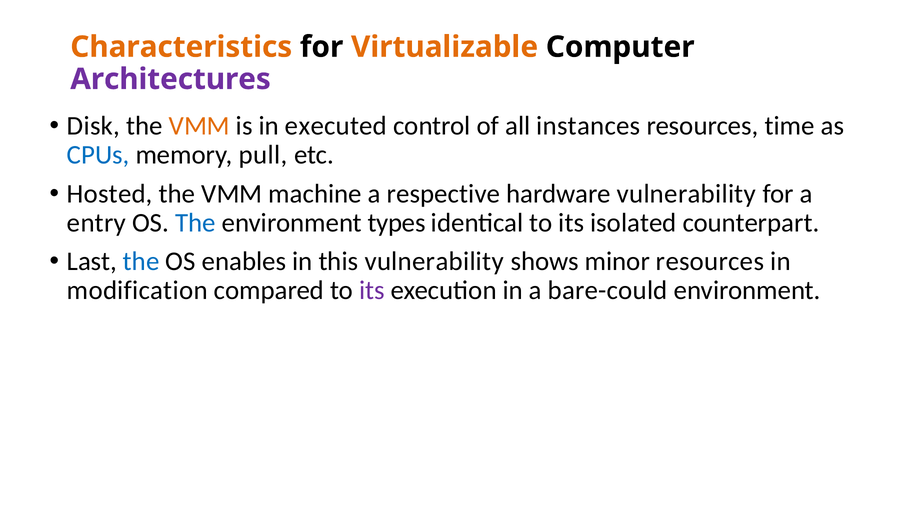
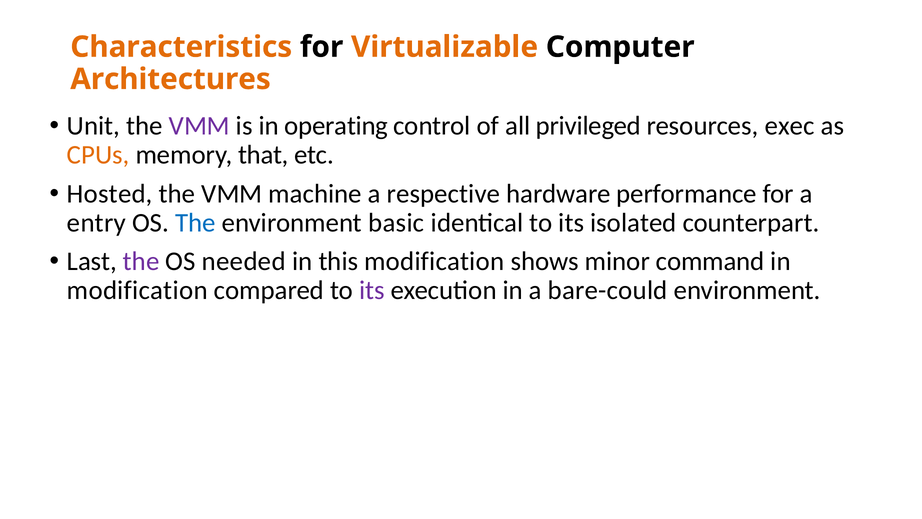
Architectures colour: purple -> orange (171, 79)
Disk: Disk -> Unit (94, 126)
VMM colour: orange -> purple (199, 126)
executed: executed -> operating (336, 126)
instances: instances -> privileged (589, 126)
time: time -> exec (790, 126)
CPUs colour: blue -> orange (98, 155)
pull: pull -> that (263, 155)
hardware vulnerability: vulnerability -> performance (687, 194)
types: types -> basic (396, 223)
the colour: blue -> purple (141, 261)
enables: enables -> needed (244, 261)
this vulnerability: vulnerability -> modification (434, 261)
minor resources: resources -> command (710, 261)
